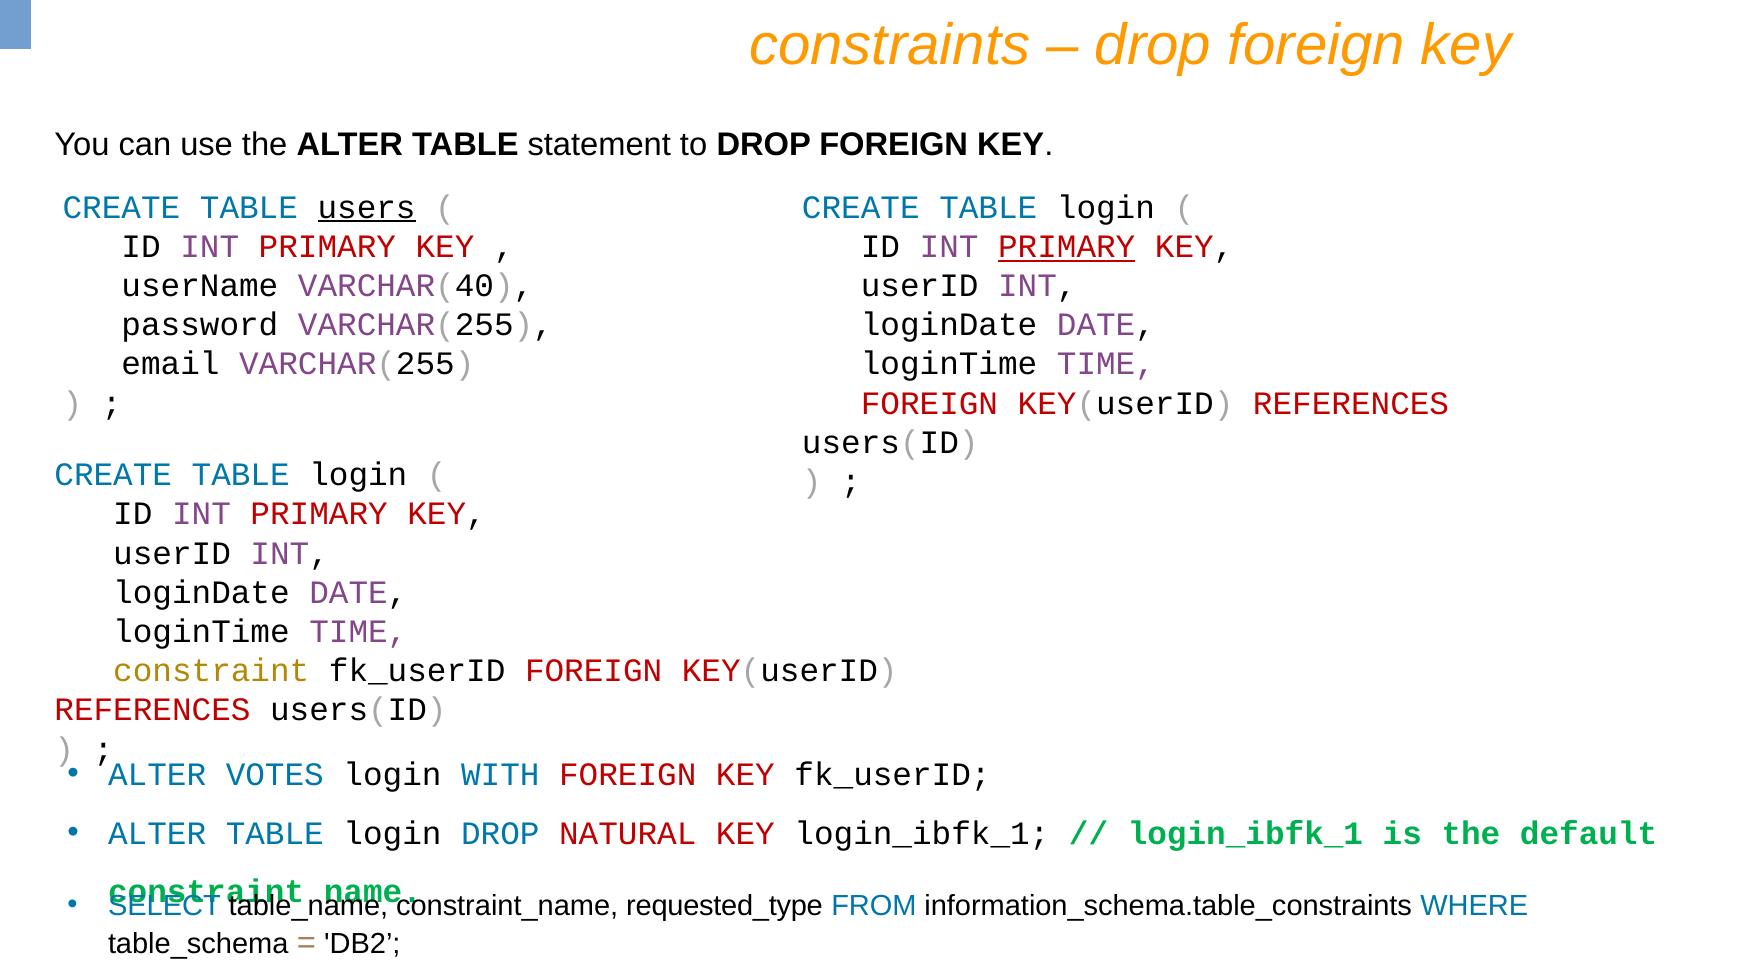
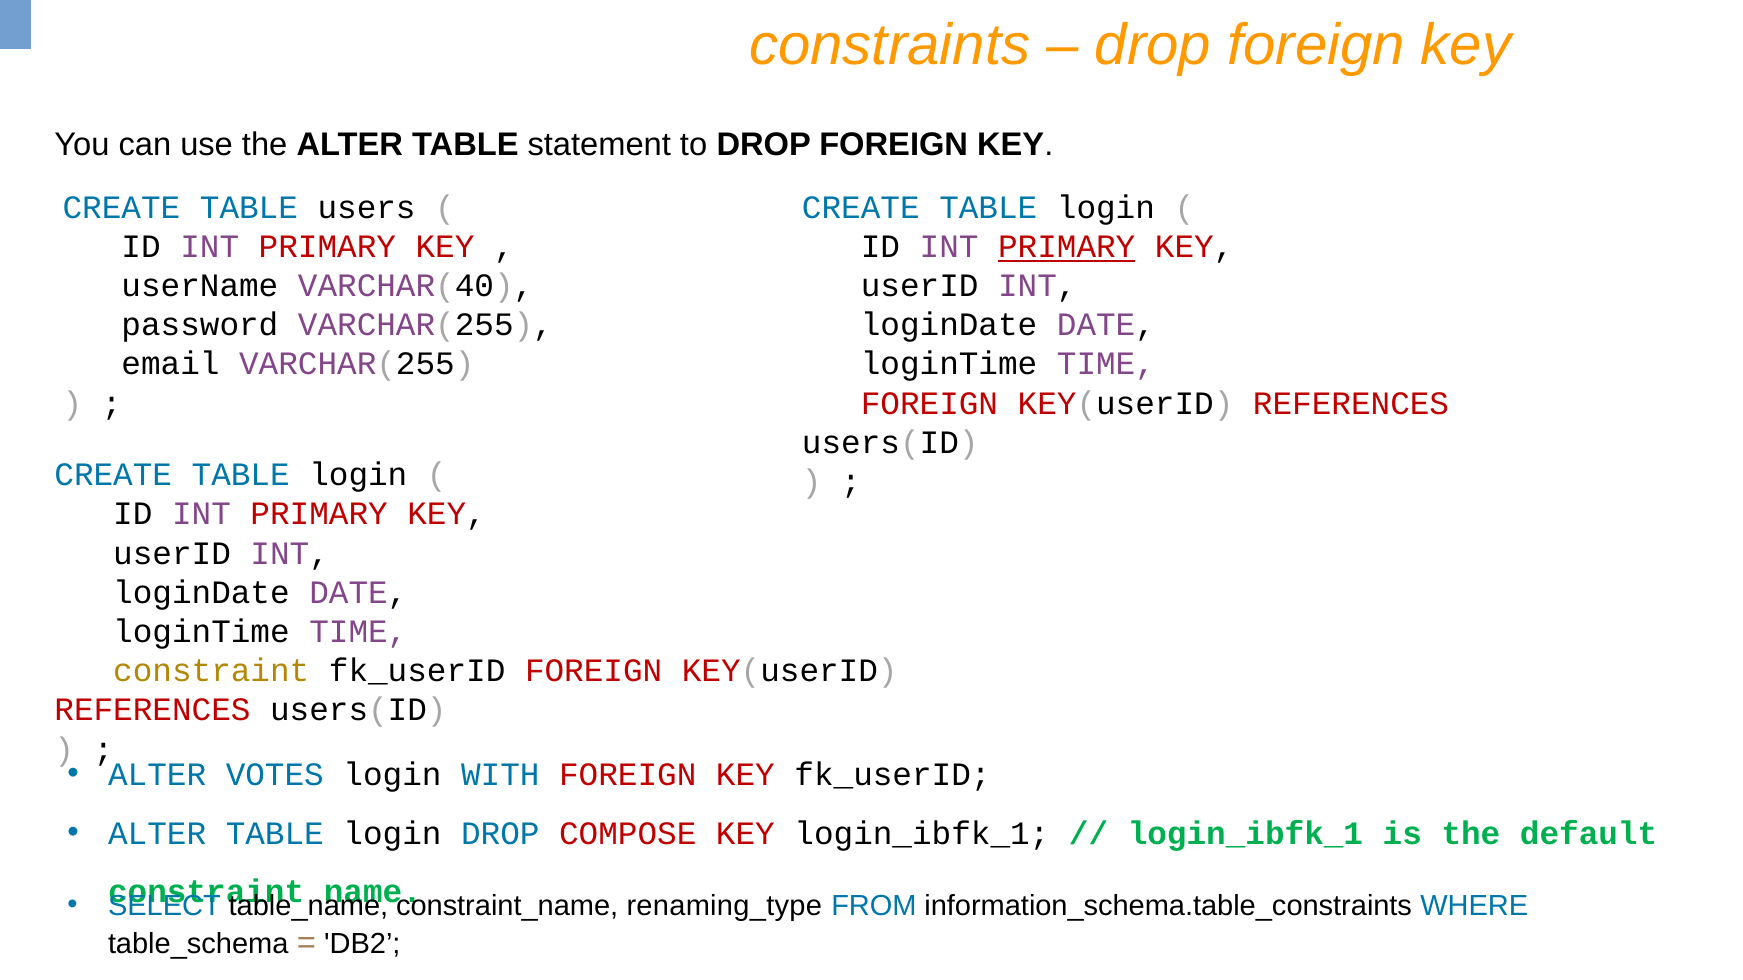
users underline: present -> none (367, 207)
NATURAL: NATURAL -> COMPOSE (628, 834)
requested_type: requested_type -> renaming_type (724, 906)
